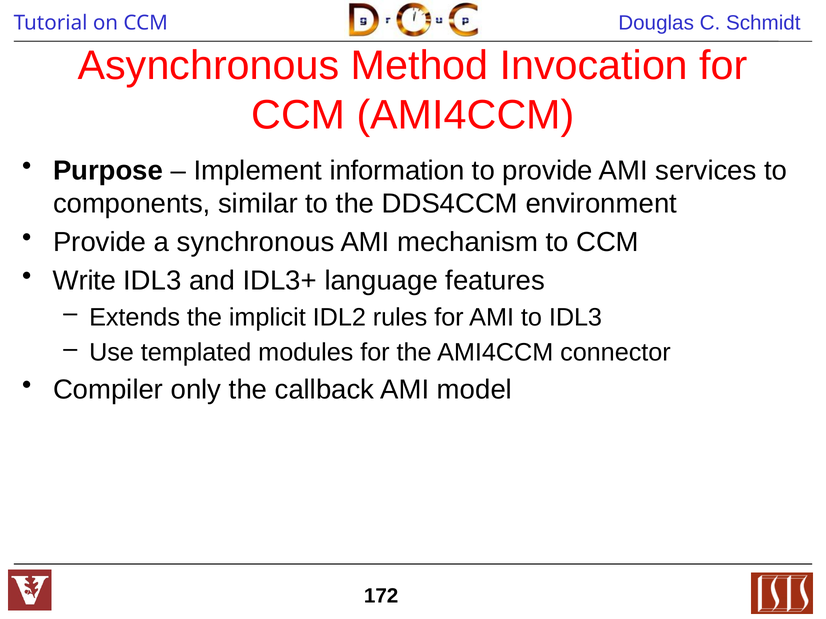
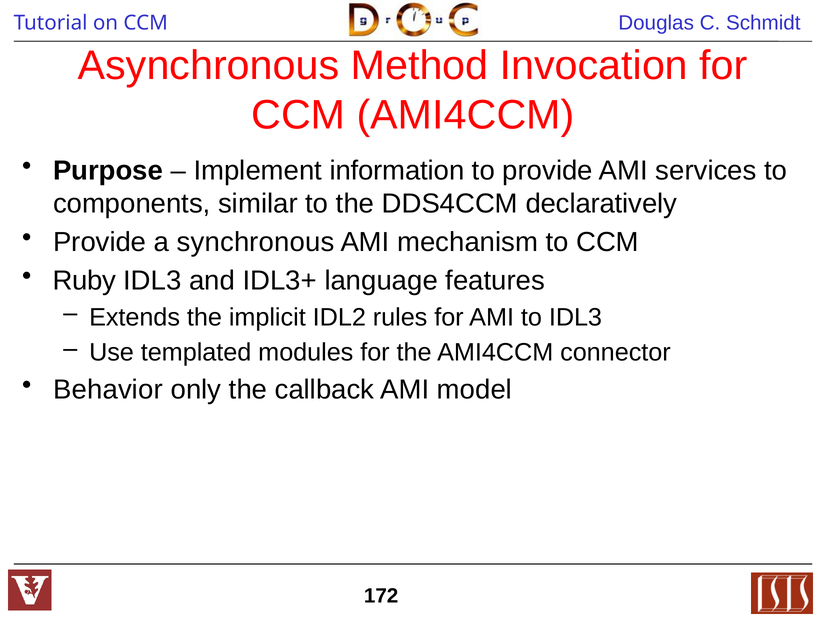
environment: environment -> declaratively (601, 204)
Write: Write -> Ruby (84, 281)
Compiler: Compiler -> Behavior (108, 390)
